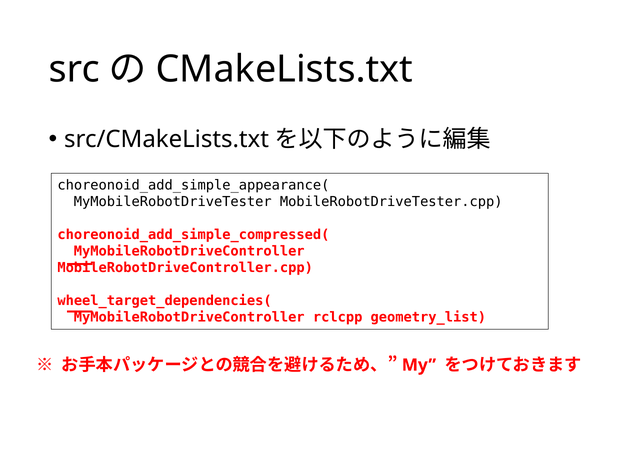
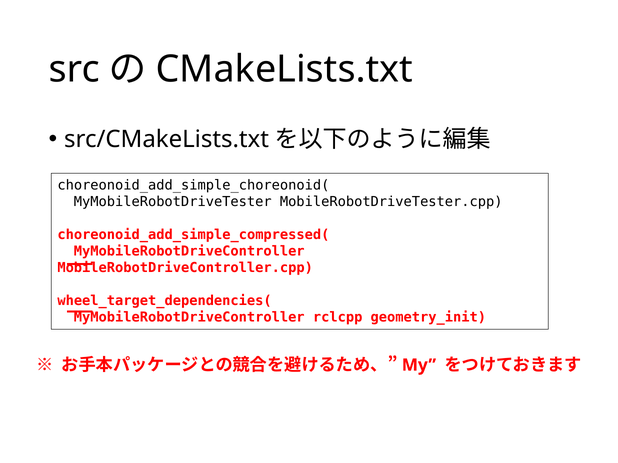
choreonoid_add_simple_appearance(: choreonoid_add_simple_appearance( -> choreonoid_add_simple_choreonoid( (193, 186)
geometry_list: geometry_list -> geometry_init (428, 317)
